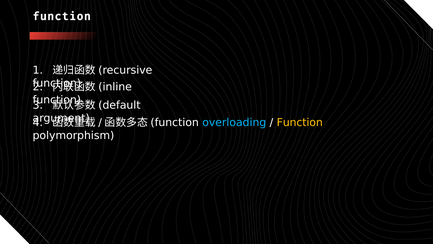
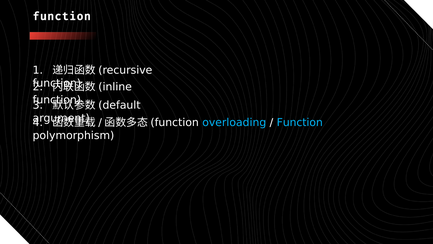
Function colour: yellow -> light blue (300, 122)
